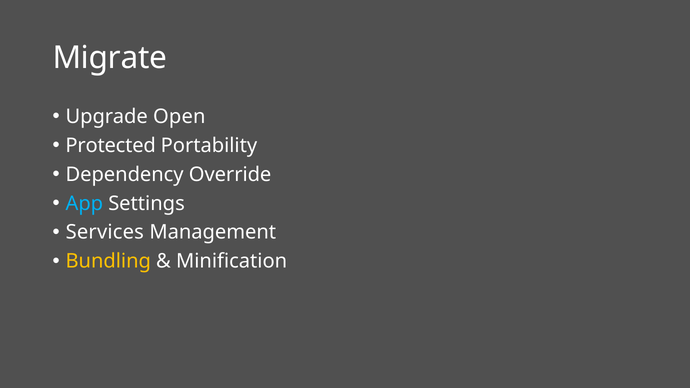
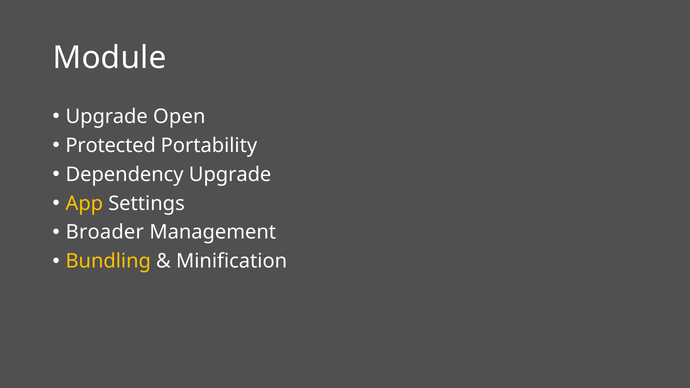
Migrate: Migrate -> Module (110, 58)
Dependency Override: Override -> Upgrade (230, 175)
App colour: light blue -> yellow (84, 203)
Services: Services -> Broader (105, 232)
